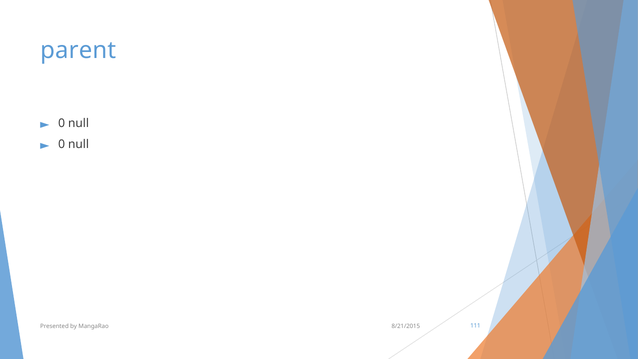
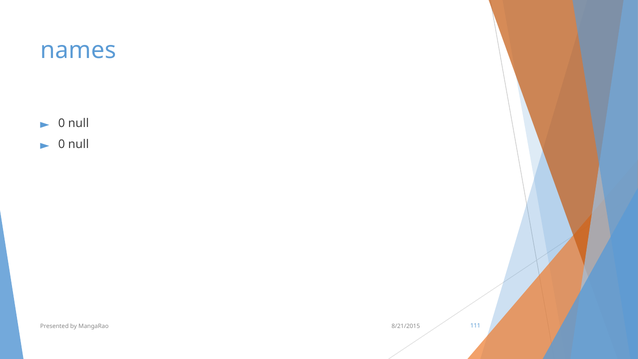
parent: parent -> names (78, 50)
